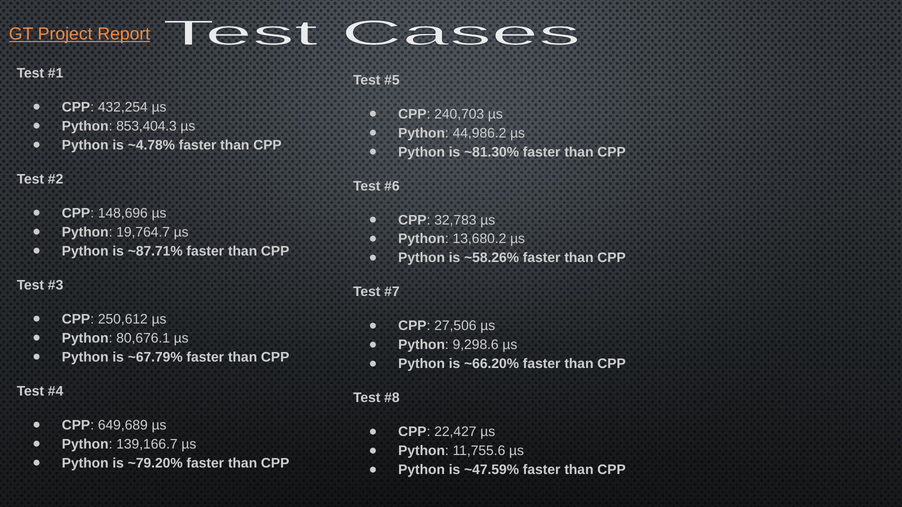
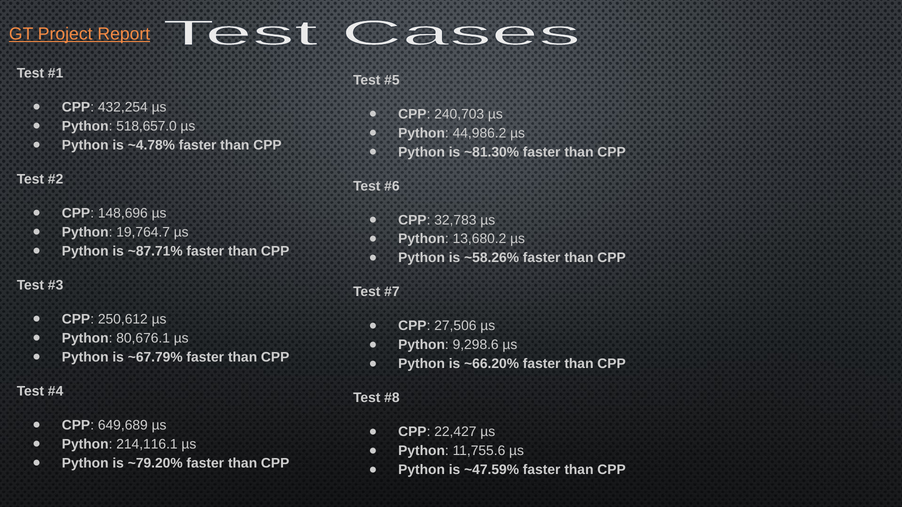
853,404.3: 853,404.3 -> 518,657.0 (146, 126)
139,166.7: 139,166.7 -> 214,116.1 (147, 444)
